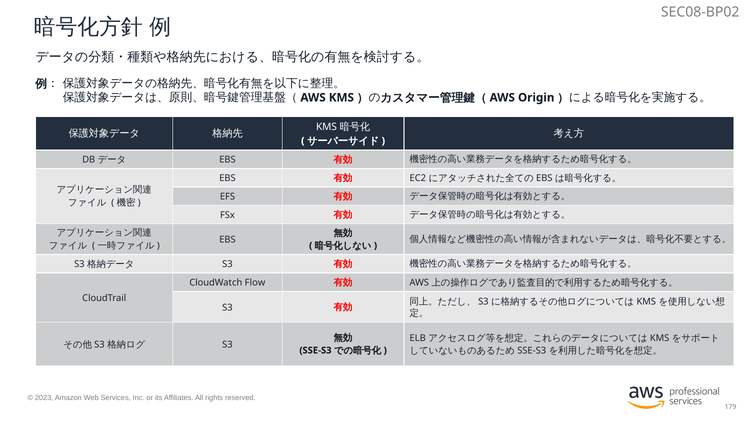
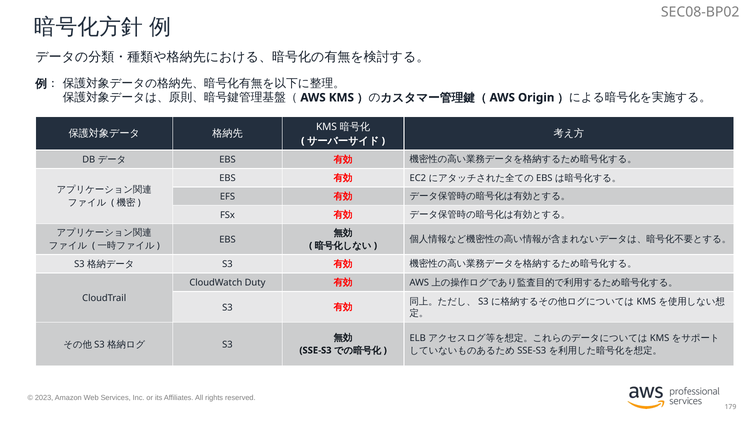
Flow: Flow -> Duty (255, 283)
